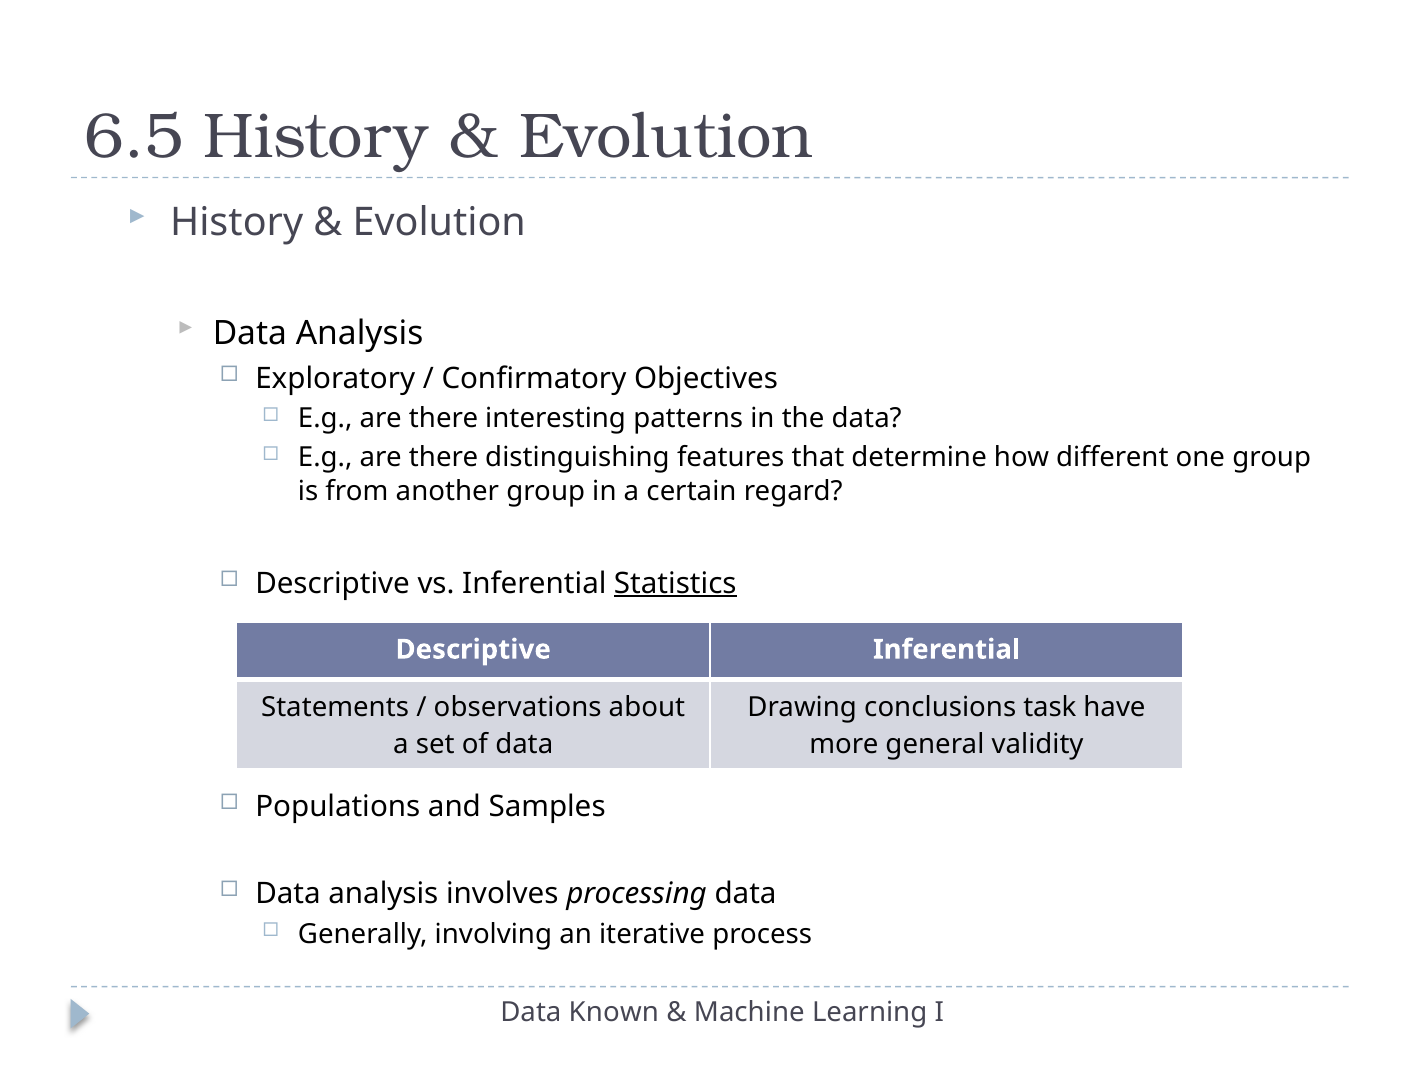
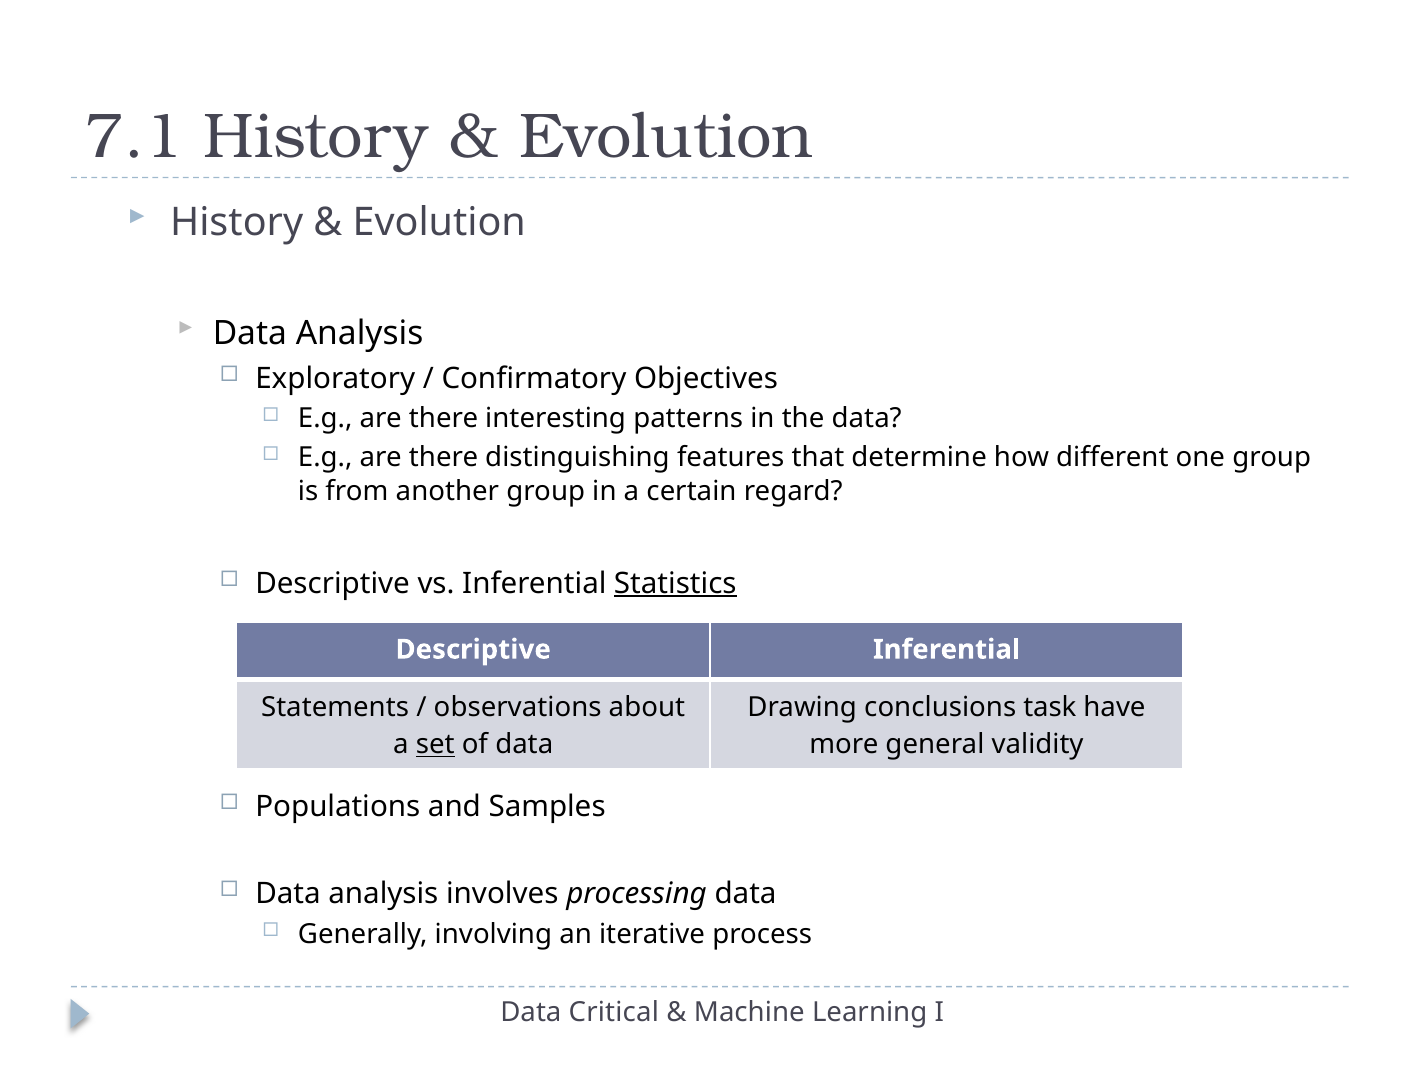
6.5: 6.5 -> 7.1 (134, 137)
set underline: none -> present (435, 745)
Known: Known -> Critical (614, 1013)
